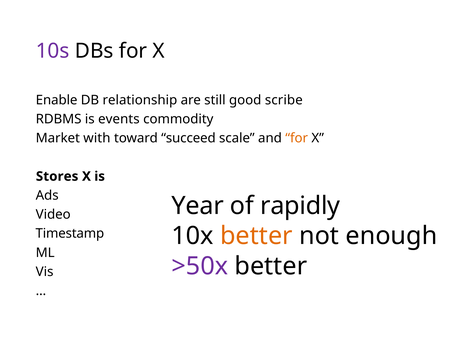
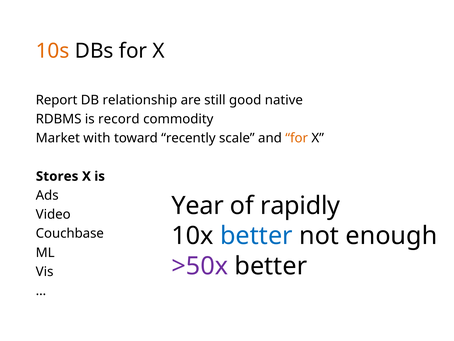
10s colour: purple -> orange (53, 51)
Enable: Enable -> Report (57, 100)
scribe: scribe -> native (284, 100)
events: events -> record (119, 119)
succeed: succeed -> recently (188, 138)
better colour: orange -> blue (256, 236)
Timestamp: Timestamp -> Couchbase (70, 233)
